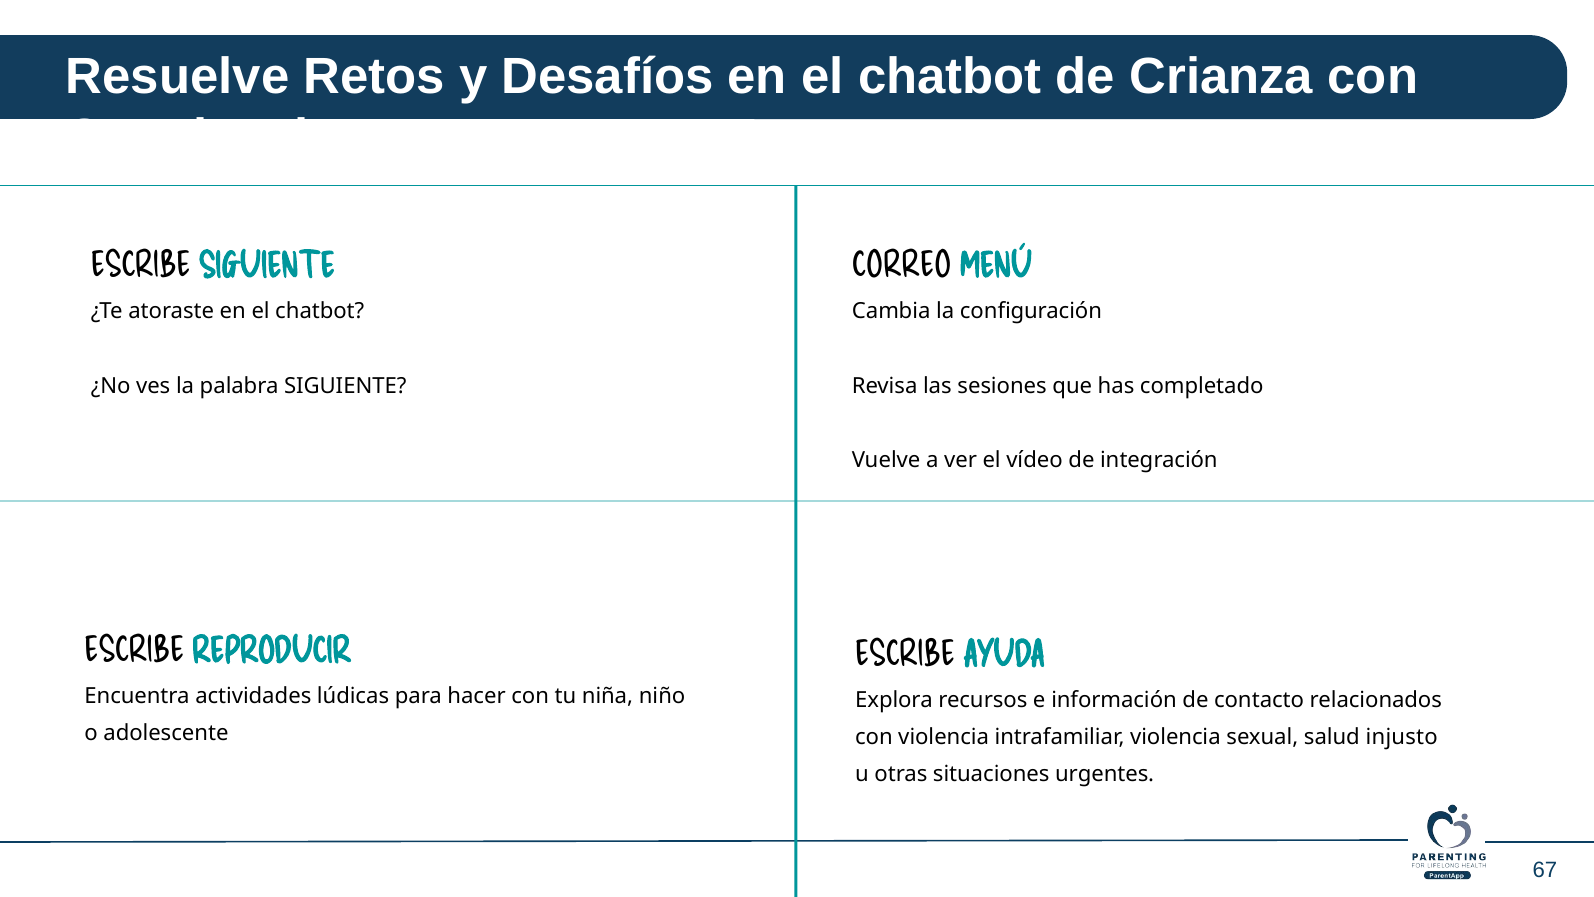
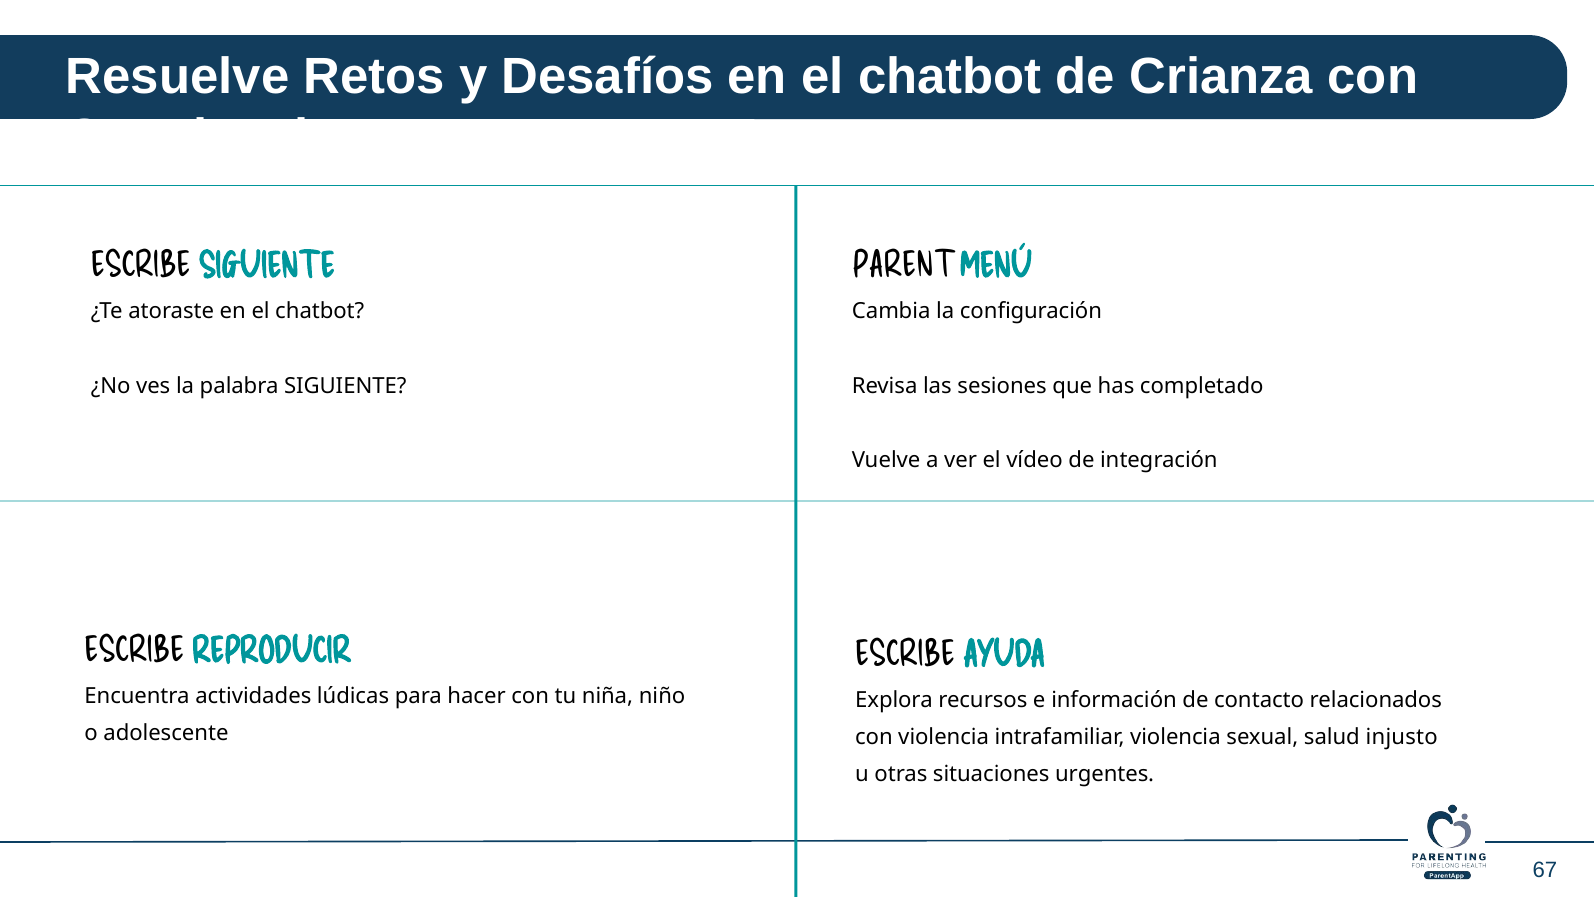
CORREO: CORREO -> PARENT (902, 266)
